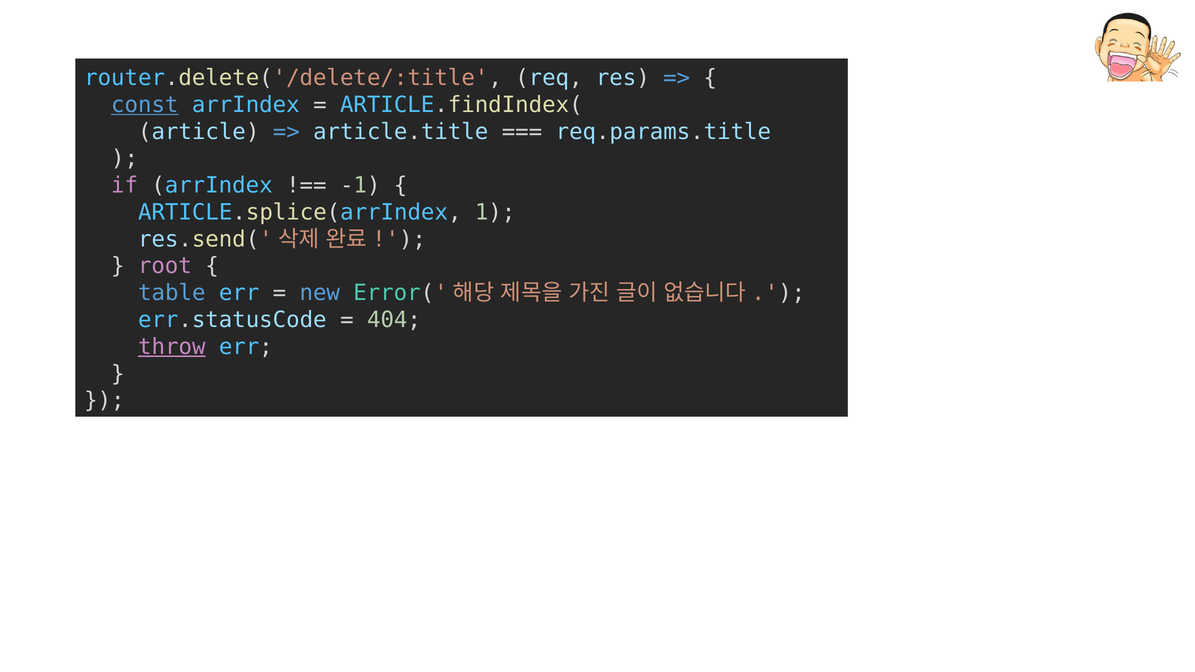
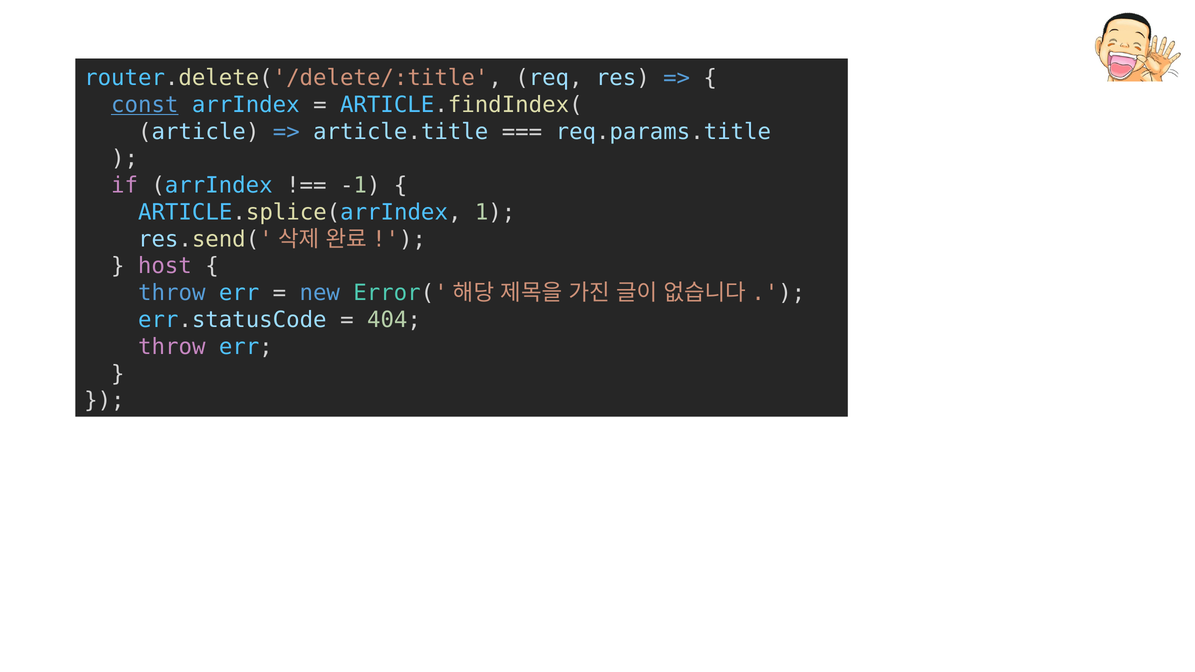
root: root -> host (165, 266)
table: table -> throw (172, 293)
throw underline: present -> none (172, 347)
